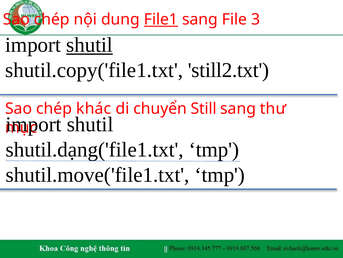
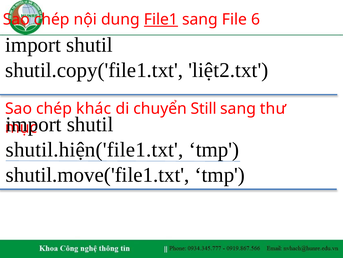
3: 3 -> 6 (256, 19)
shutil underline: present -> none (89, 45)
still2.txt: still2.txt -> liệt2.txt (228, 70)
shutil.dạng('file1.txt: shutil.dạng('file1.txt -> shutil.hiện('file1.txt (95, 149)
